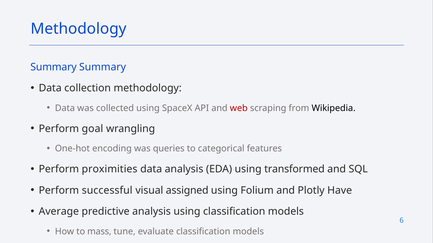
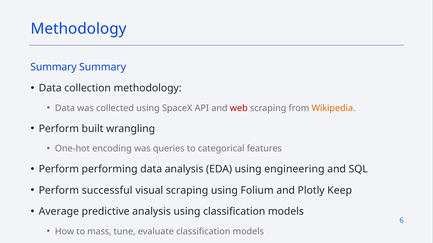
Wikipedia colour: black -> orange (334, 108)
goal: goal -> built (93, 129)
proximities: proximities -> performing (110, 170)
transformed: transformed -> engineering (294, 170)
visual assigned: assigned -> scraping (187, 191)
Have: Have -> Keep (340, 191)
